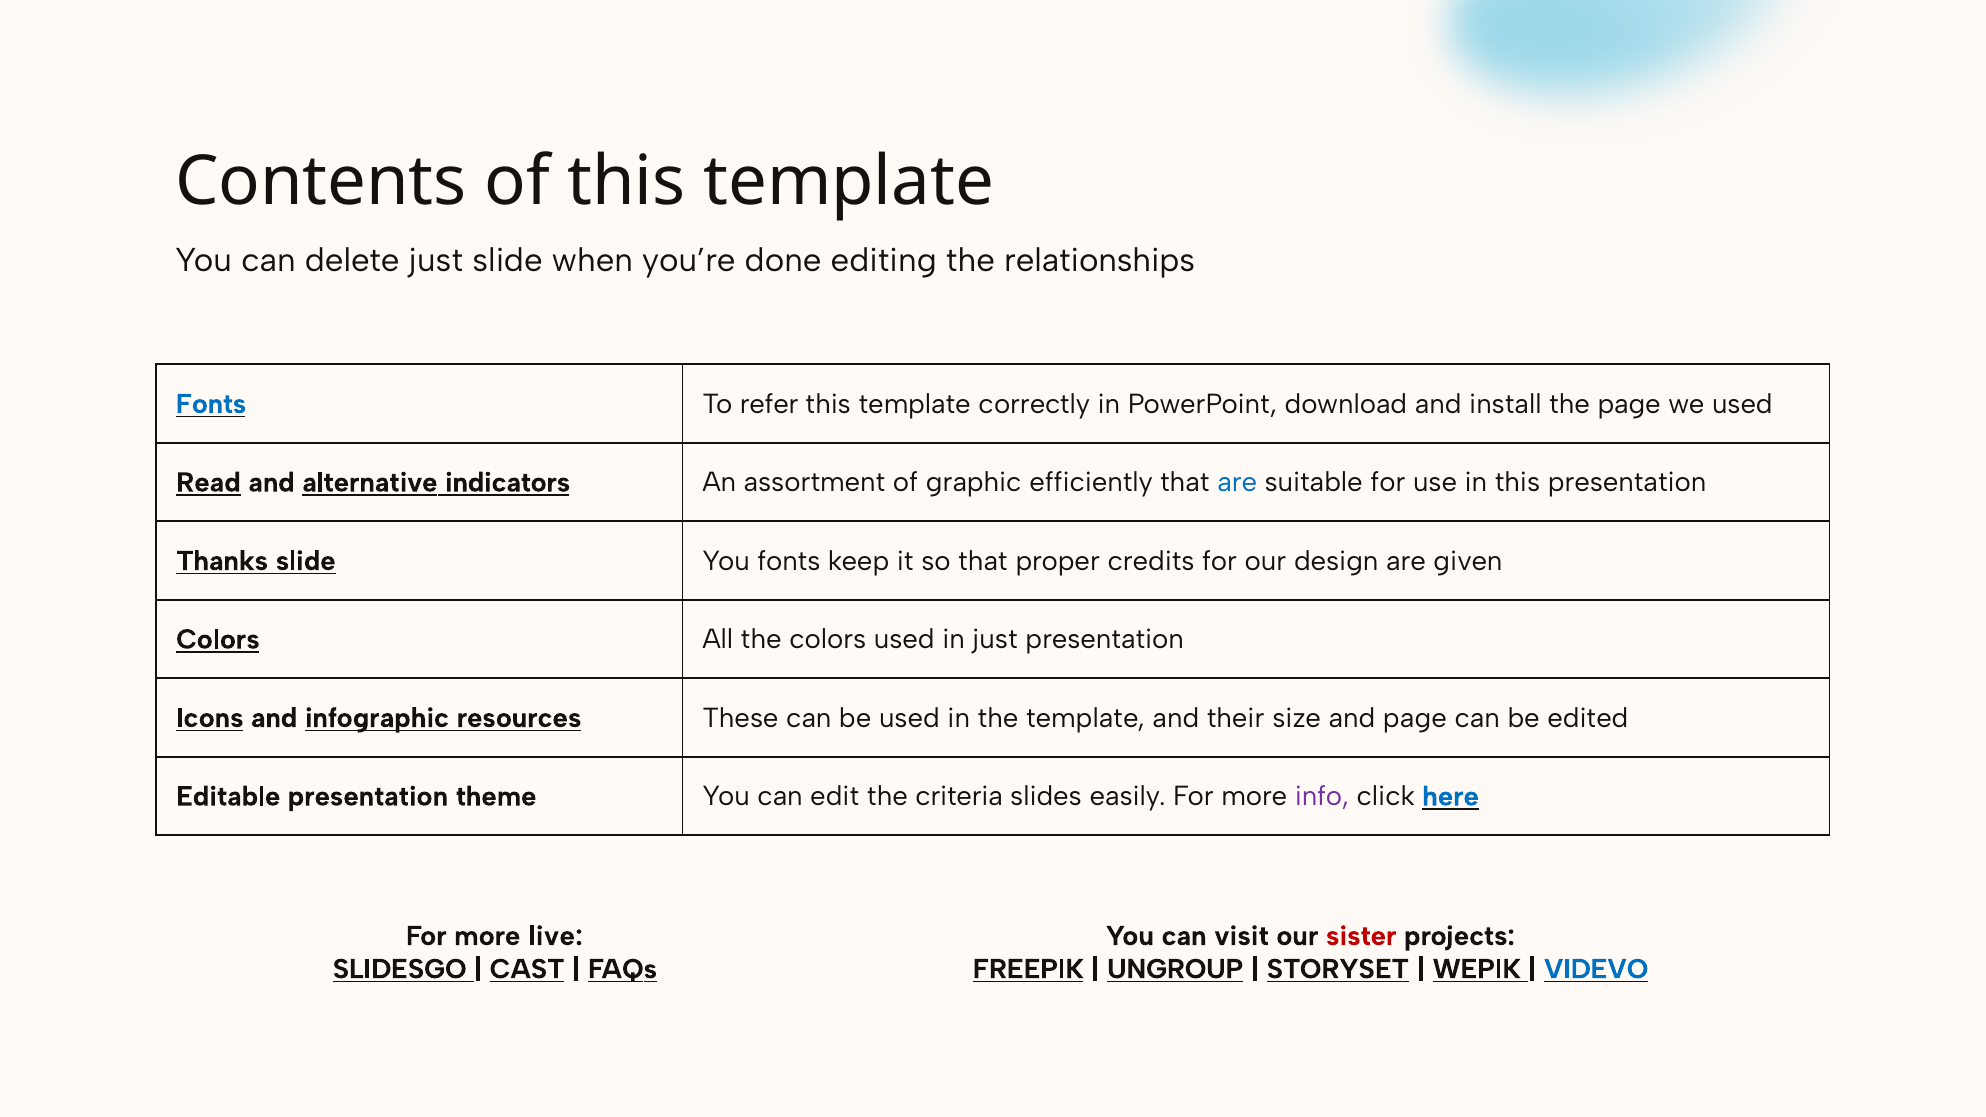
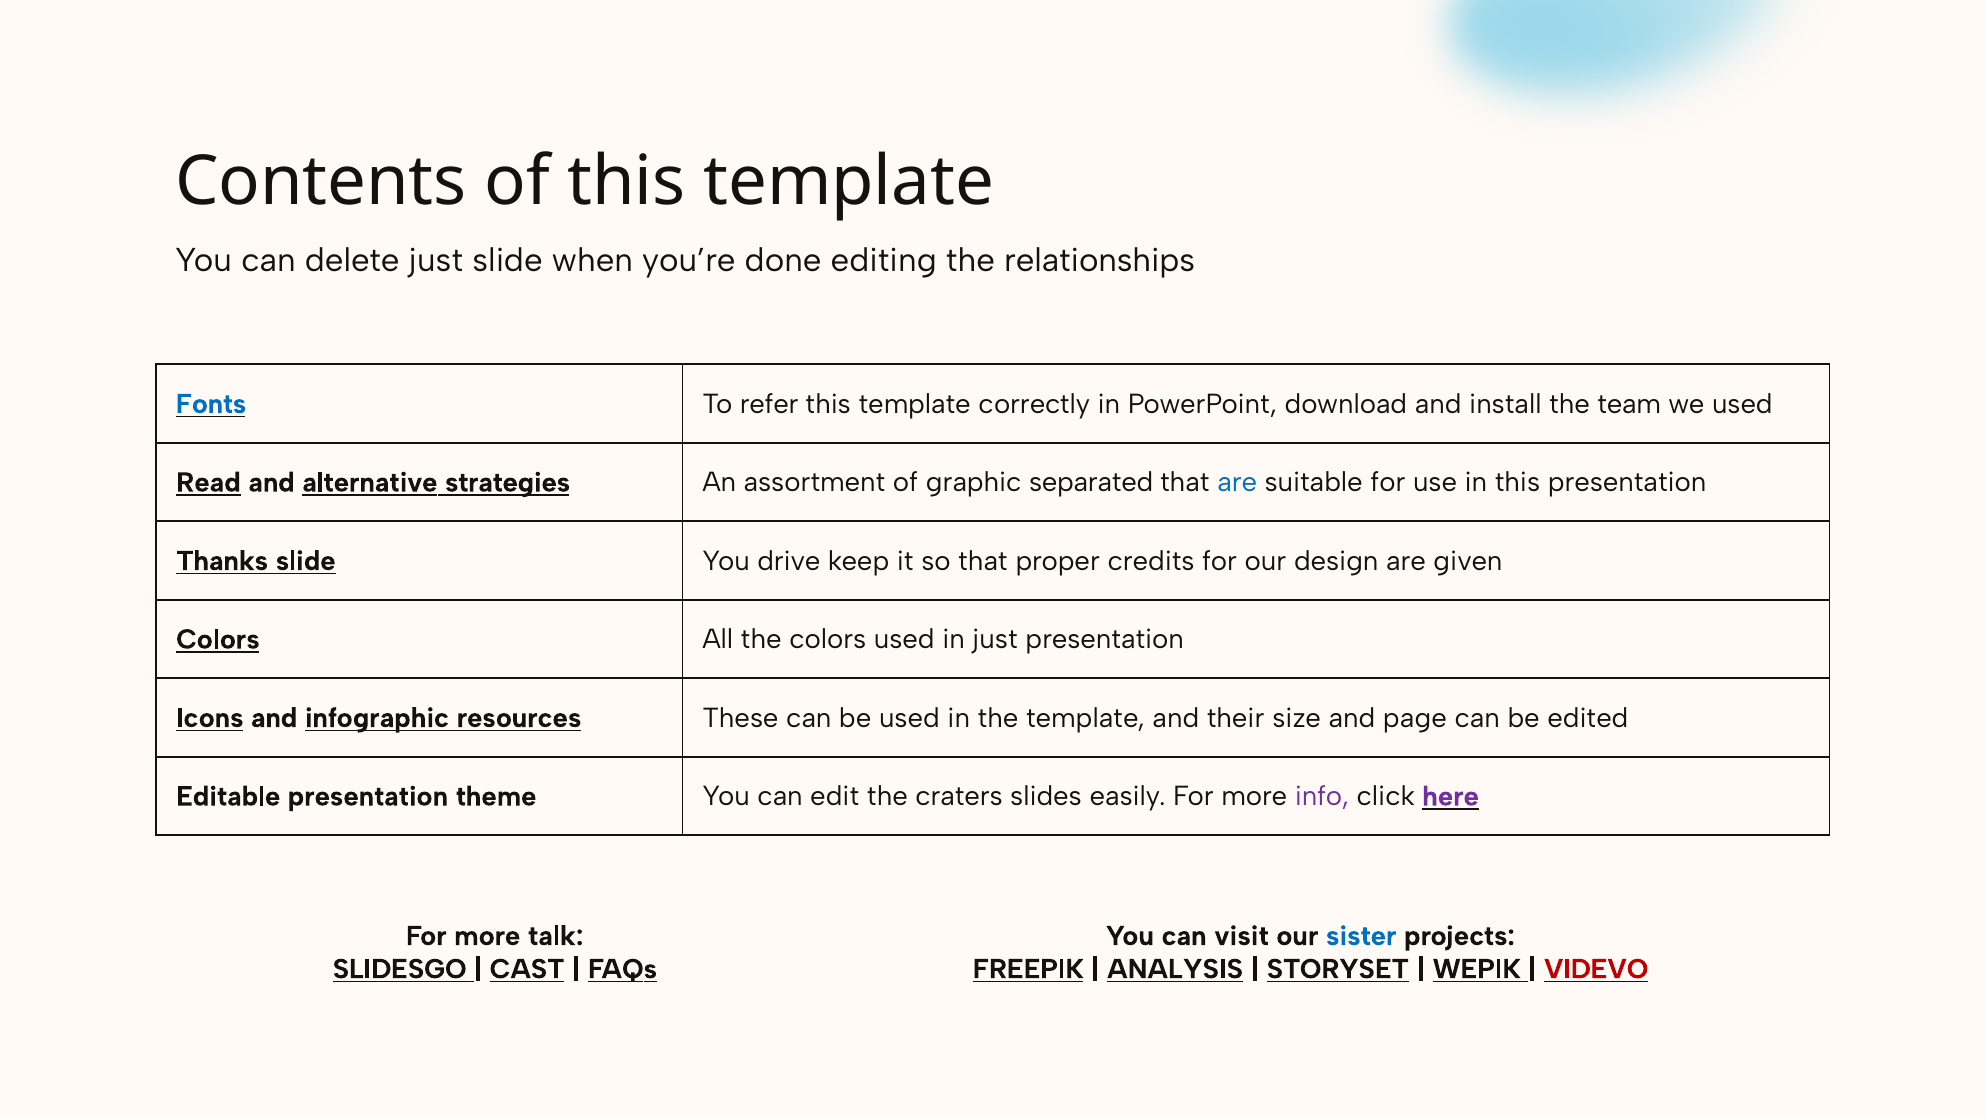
the page: page -> team (1629, 404)
indicators: indicators -> strategies (508, 483)
efficiently: efficiently -> separated (1091, 483)
You fonts: fonts -> drive (789, 561)
criteria: criteria -> craters (959, 797)
here colour: blue -> purple (1451, 797)
live: live -> talk (556, 936)
sister colour: red -> blue (1361, 936)
UNGROUP: UNGROUP -> ANALYSIS (1175, 969)
VIDEVO colour: blue -> red (1596, 969)
